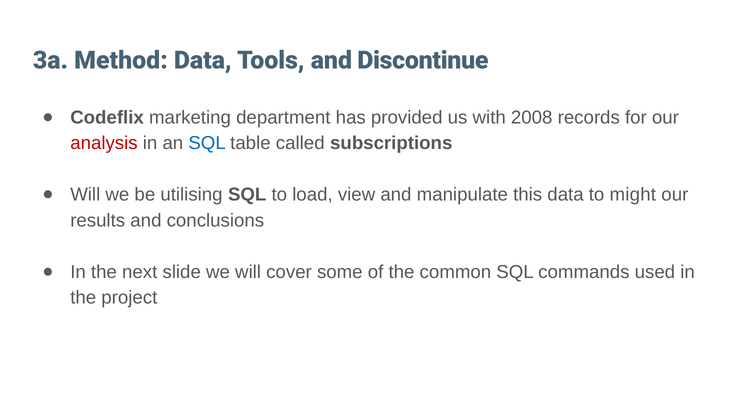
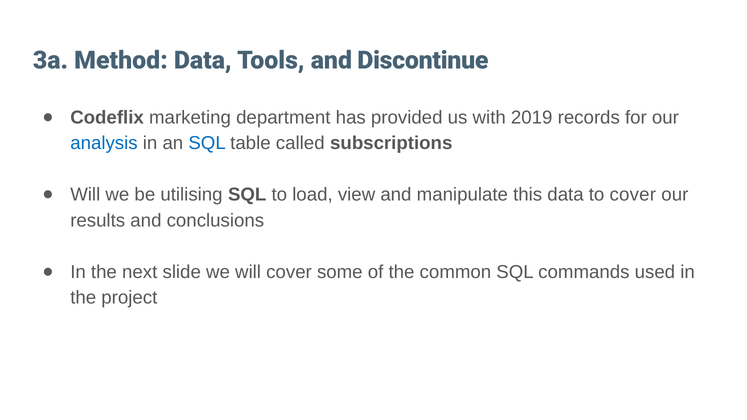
2008: 2008 -> 2019 (532, 117)
analysis colour: red -> blue (104, 143)
to might: might -> cover (633, 195)
